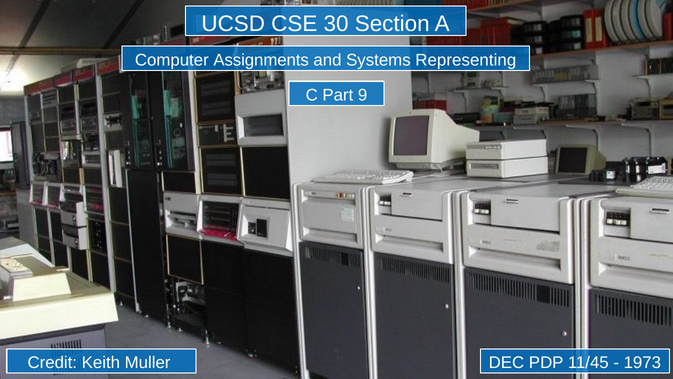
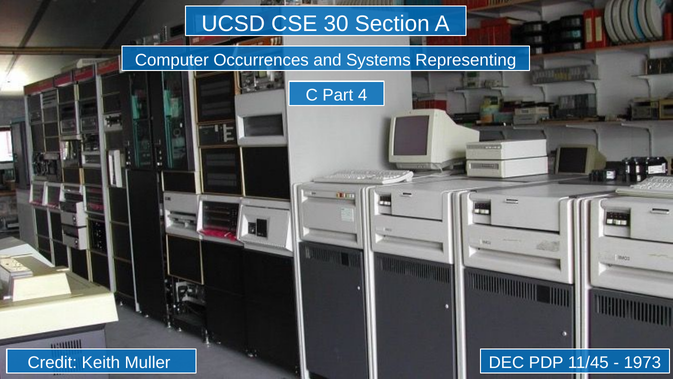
Assignments: Assignments -> Occurrences (261, 60)
9: 9 -> 4 (363, 95)
